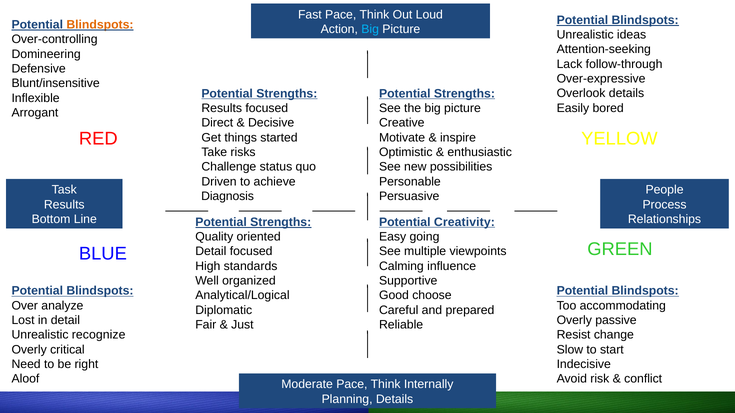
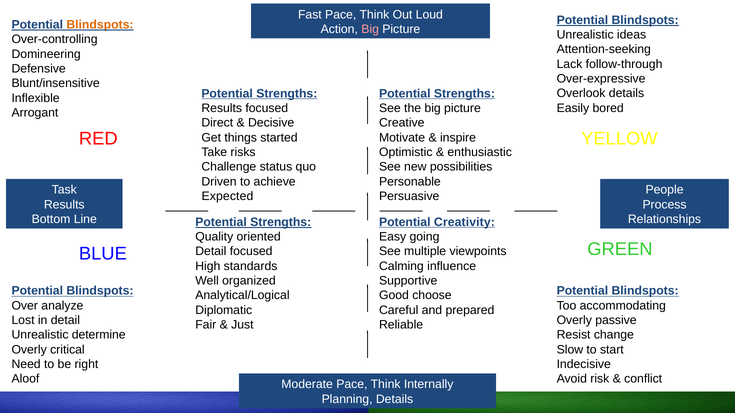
Big colour: light blue -> pink (370, 29)
Diagnosis: Diagnosis -> Expected (227, 196)
recognize: recognize -> determine (99, 335)
